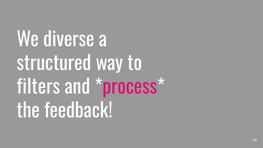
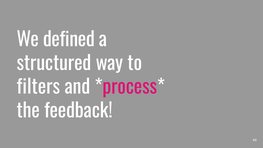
diverse: diverse -> defined (69, 40)
